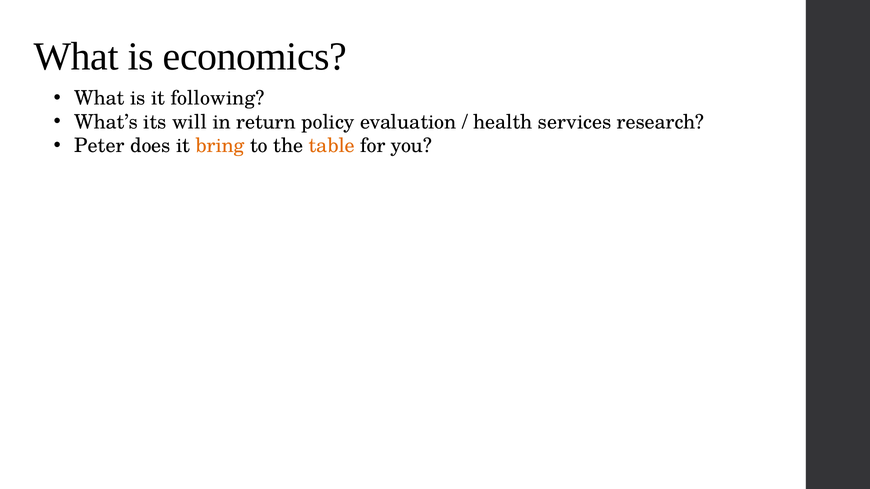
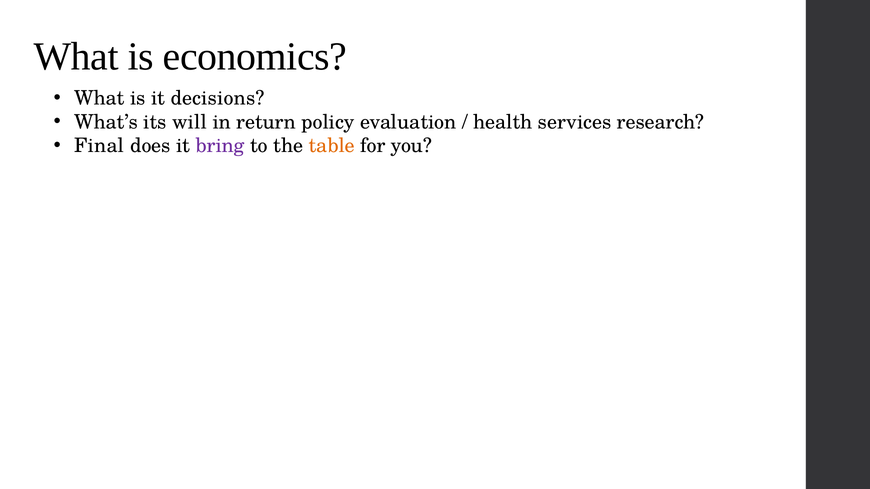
following: following -> decisions (218, 98)
Peter: Peter -> Final (99, 146)
bring colour: orange -> purple (220, 146)
